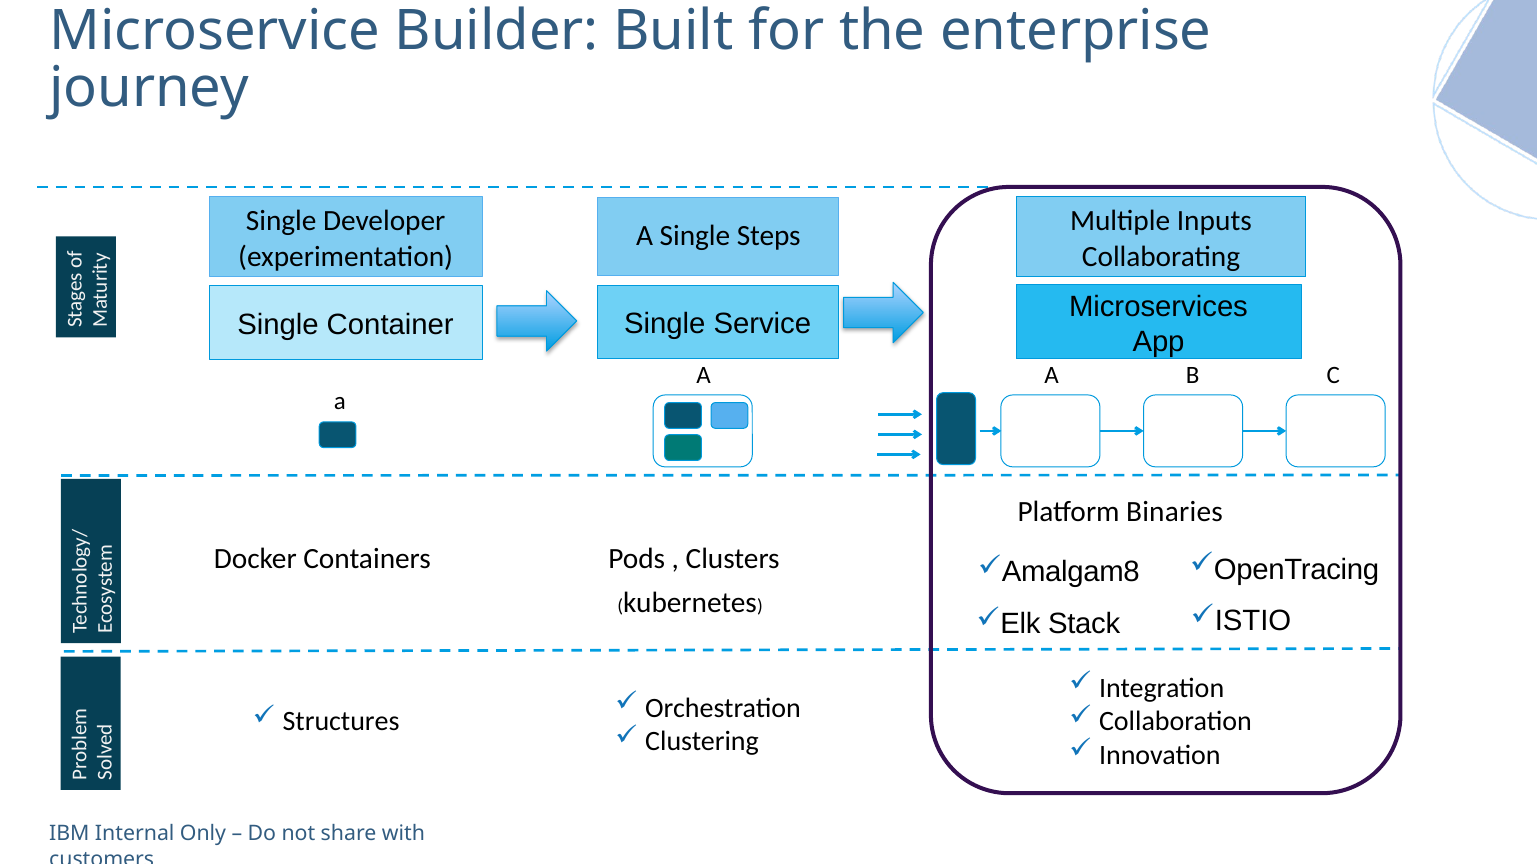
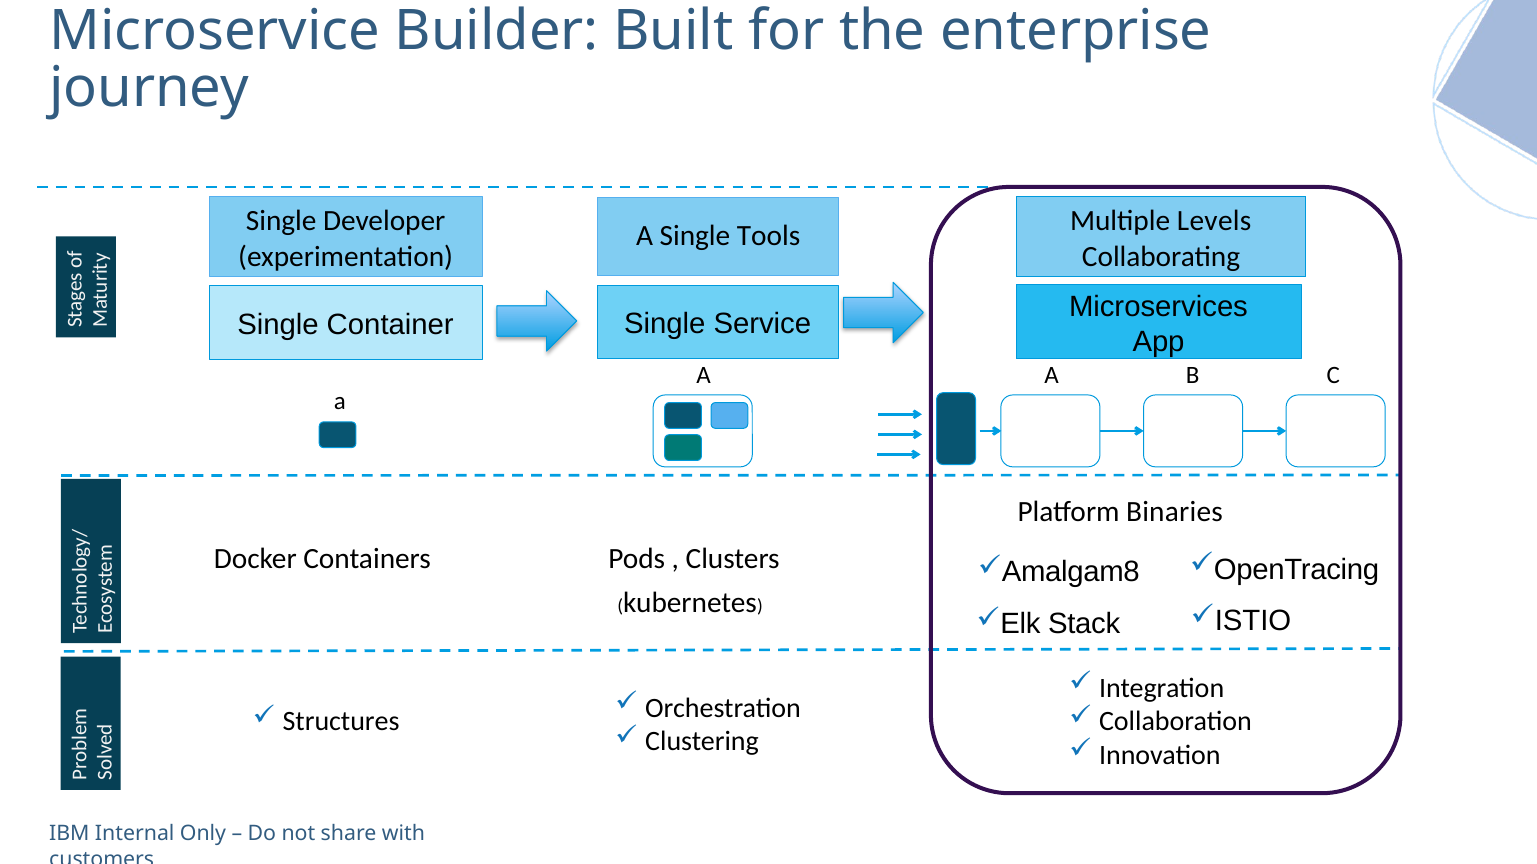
Inputs: Inputs -> Levels (1214, 221)
Steps: Steps -> Tools (769, 236)
